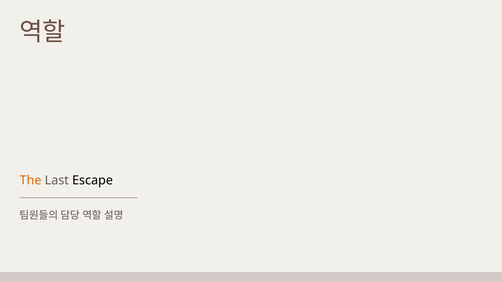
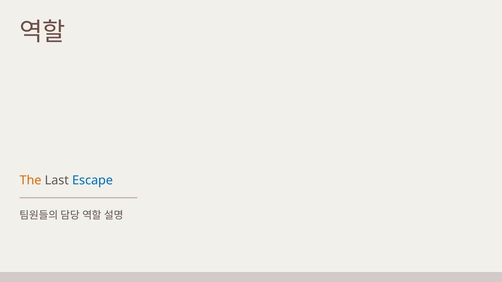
Escape colour: black -> blue (93, 181)
